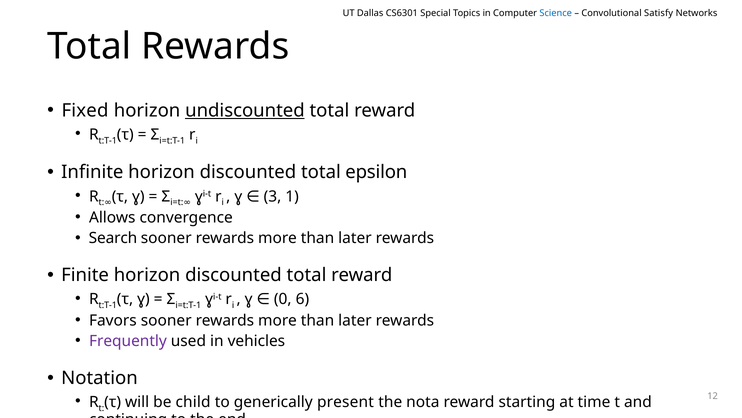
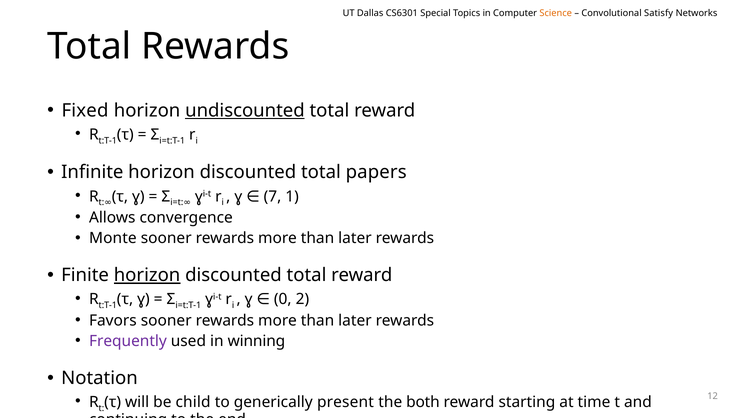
Science colour: blue -> orange (556, 13)
epsilon: epsilon -> papers (376, 172)
3: 3 -> 7 (273, 196)
Search: Search -> Monte (113, 238)
horizon underline: none -> present (147, 275)
6: 6 -> 2 (302, 299)
vehicles: vehicles -> winning (256, 340)
nota: nota -> both (423, 402)
